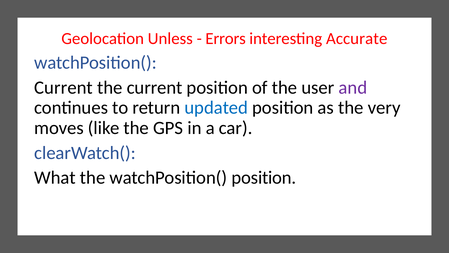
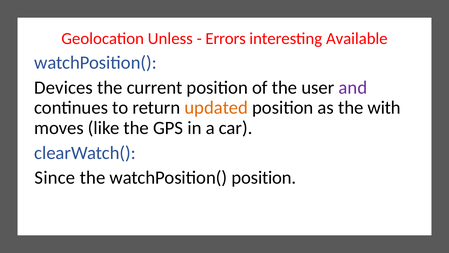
Accurate: Accurate -> Available (357, 39)
Current: Current -> Devices (64, 87)
updated colour: blue -> orange (216, 108)
very: very -> with (384, 108)
What: What -> Since (55, 177)
